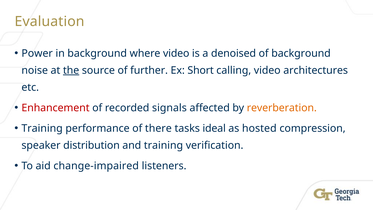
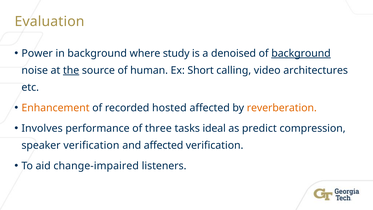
where video: video -> study (176, 53)
background underline: none -> present (301, 53)
further: further -> human (149, 70)
Enhancement colour: red -> orange (55, 108)
signals: signals -> hosted (169, 108)
Training: Training -> Involves (42, 128)
there: there -> three (158, 128)
hosted: hosted -> predict (259, 128)
speaker distribution: distribution -> verification (91, 145)
and training: training -> affected (164, 145)
